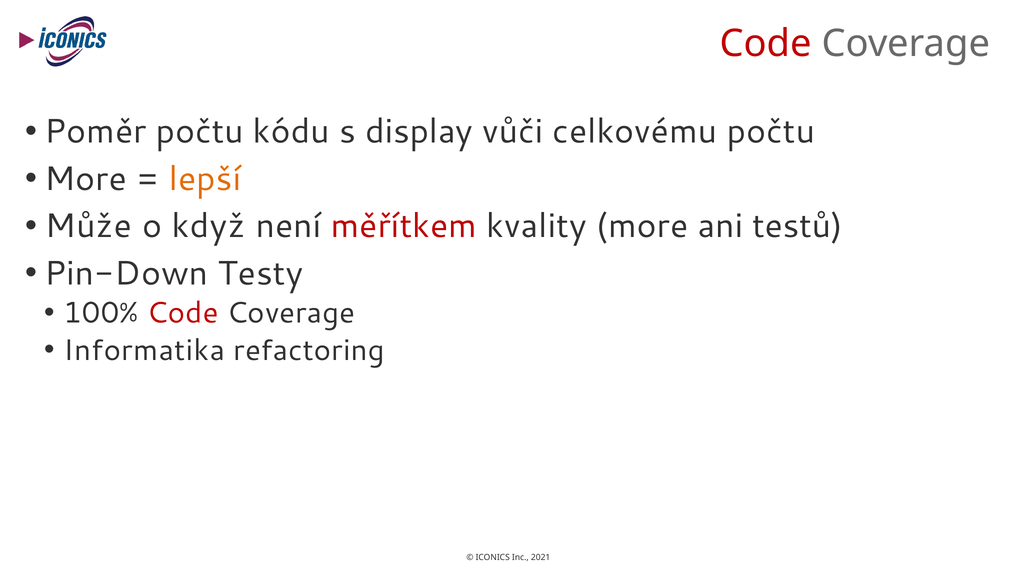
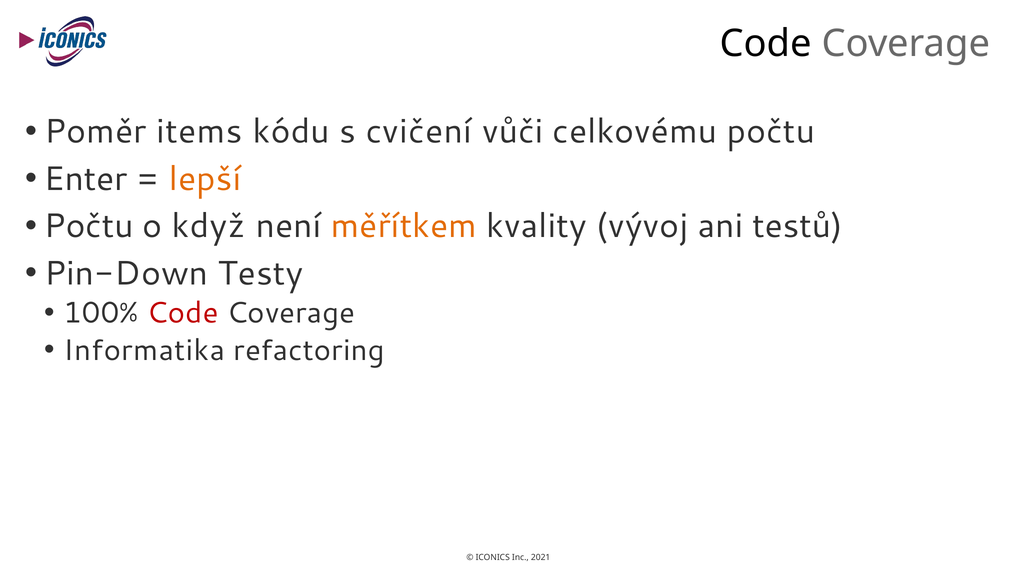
Code colour: red -> black (766, 44)
Poměr počtu: počtu -> items (200, 132)
display: display -> cvičení (419, 132)
More: More -> Enter (86, 179)
Může: Může -> Počtu (89, 226)
měřítkem colour: red -> orange (404, 226)
kvality more: more -> vývoj (642, 226)
